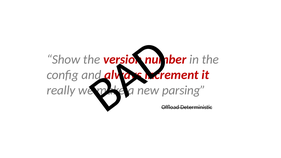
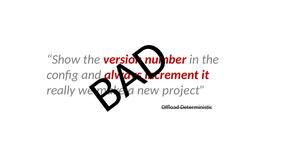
parsing: parsing -> project (184, 90)
